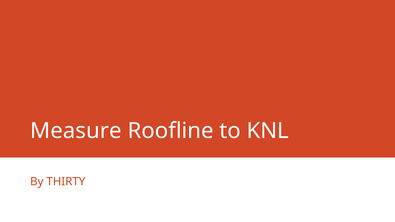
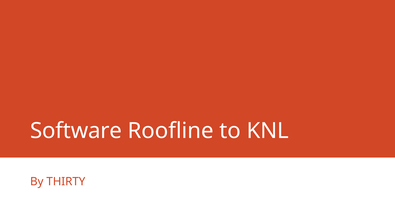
Measure: Measure -> Software (76, 131)
